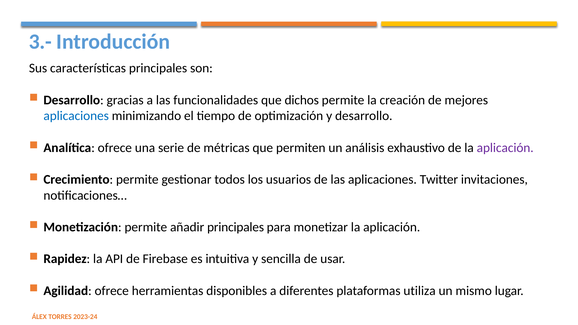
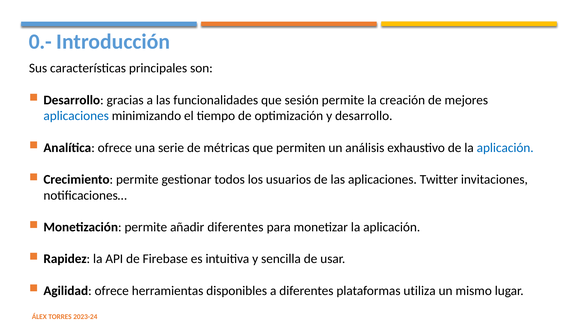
3.-: 3.- -> 0.- (40, 42)
dichos: dichos -> sesión (302, 100)
aplicación colour: purple -> blue (505, 148)
añadir principales: principales -> diferentes (235, 227)
